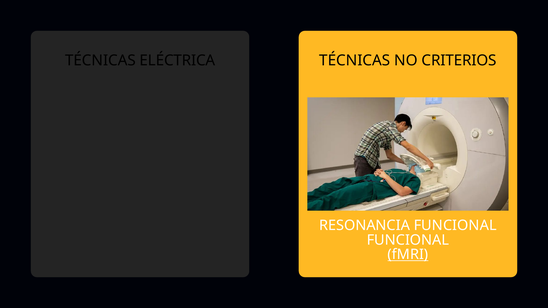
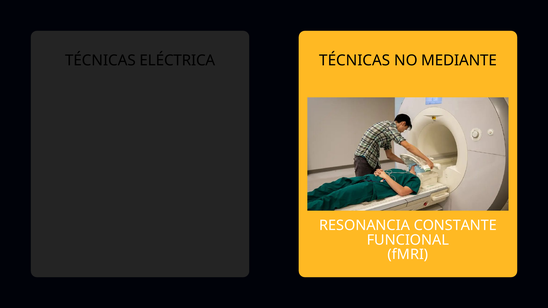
CRITERIOS: CRITERIOS -> MEDIANTE (459, 61)
RESONANCIA FUNCIONAL: FUNCIONAL -> CONSTANTE (455, 226)
fMRI underline: present -> none (408, 255)
